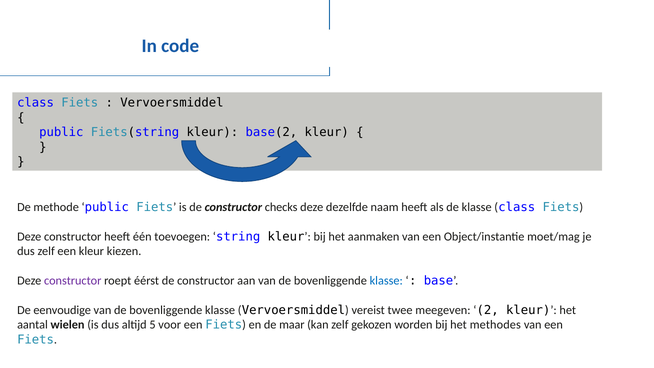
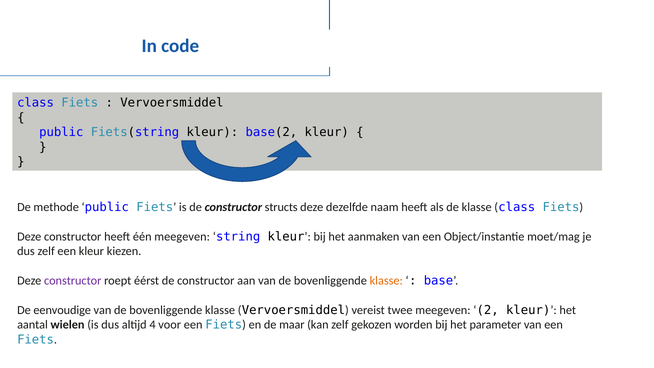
checks: checks -> structs (281, 207)
één toevoegen: toevoegen -> meegeven (182, 236)
klasse colour: blue -> orange (386, 281)
5: 5 -> 4 (153, 325)
methodes: methodes -> parameter (495, 325)
